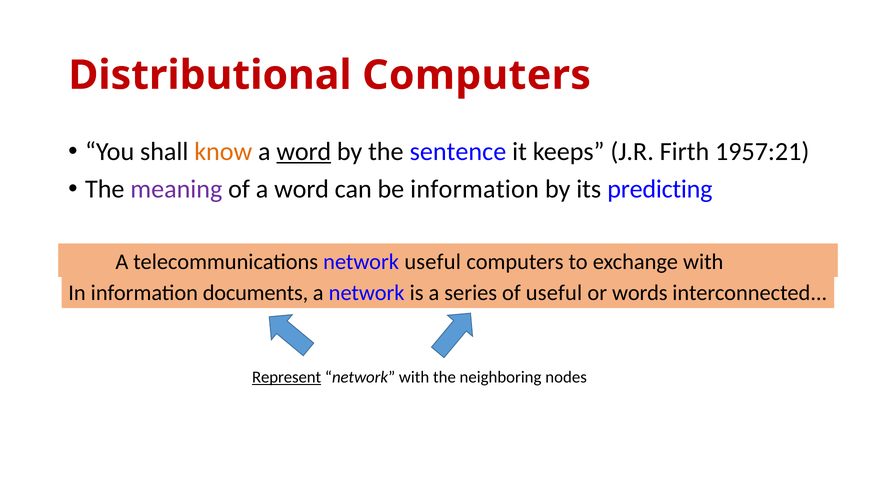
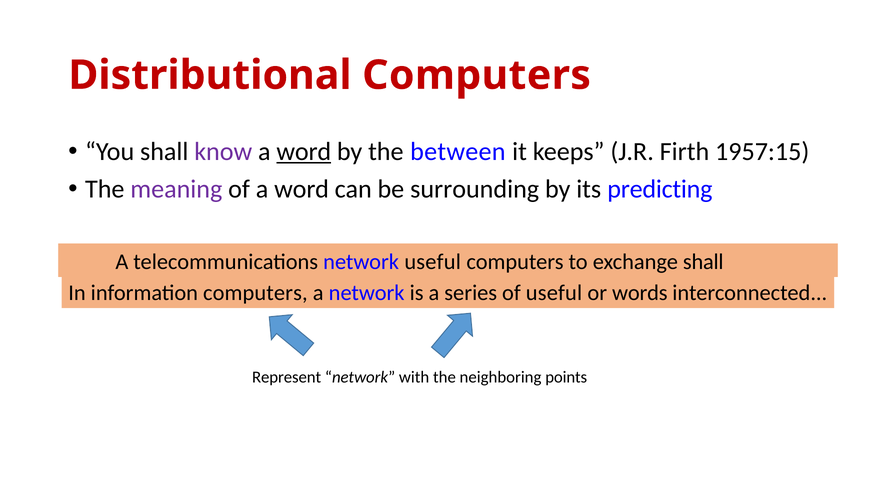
know colour: orange -> purple (223, 151)
sentence: sentence -> between (458, 151)
1957:21: 1957:21 -> 1957:15 (762, 151)
be information: information -> surrounding (475, 189)
exchange with: with -> shall (703, 262)
information documents: documents -> computers (255, 293)
Represent underline: present -> none (287, 377)
nodes: nodes -> points (566, 377)
